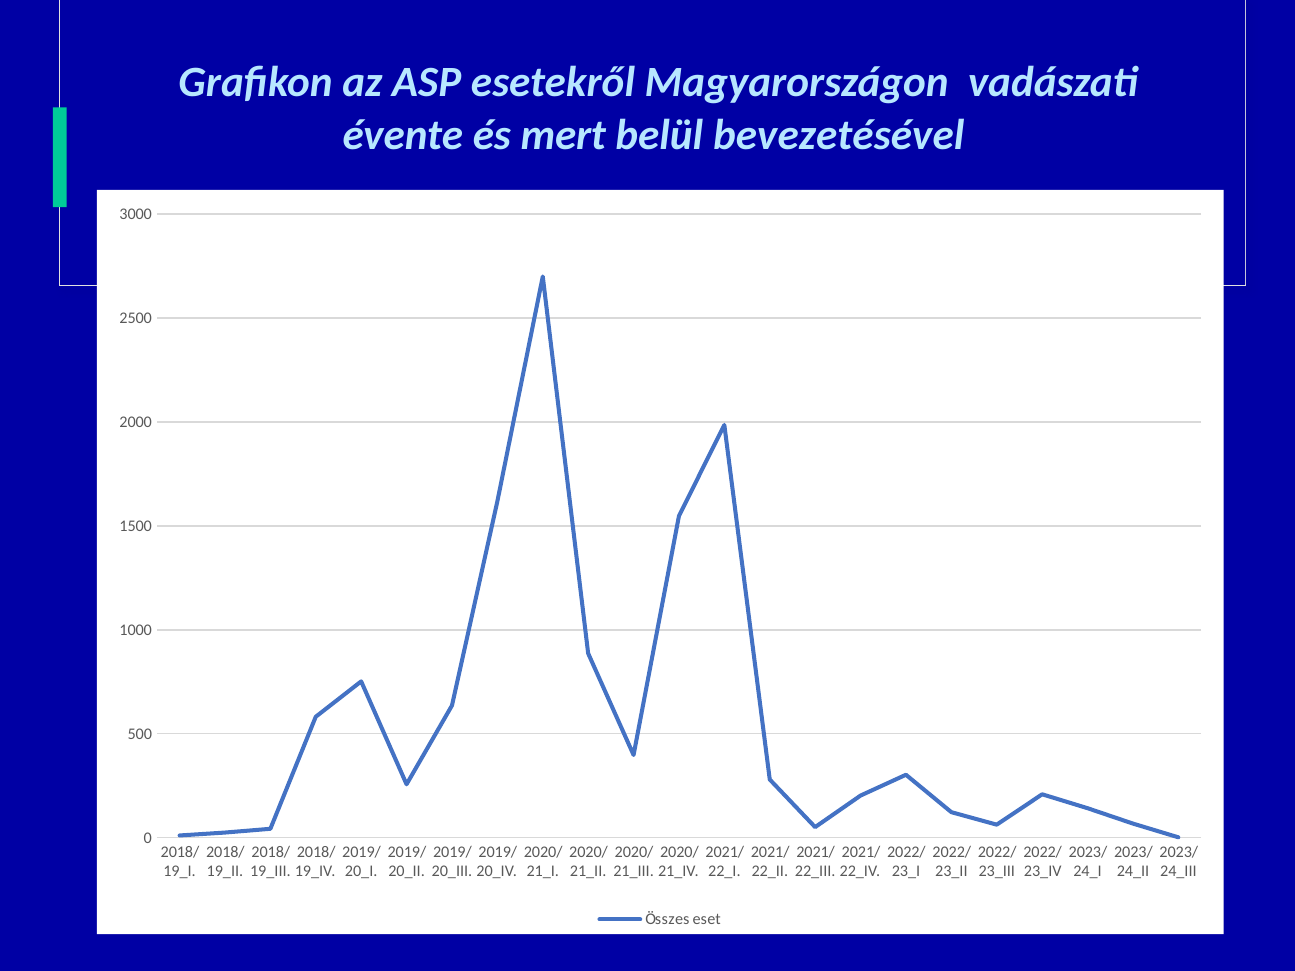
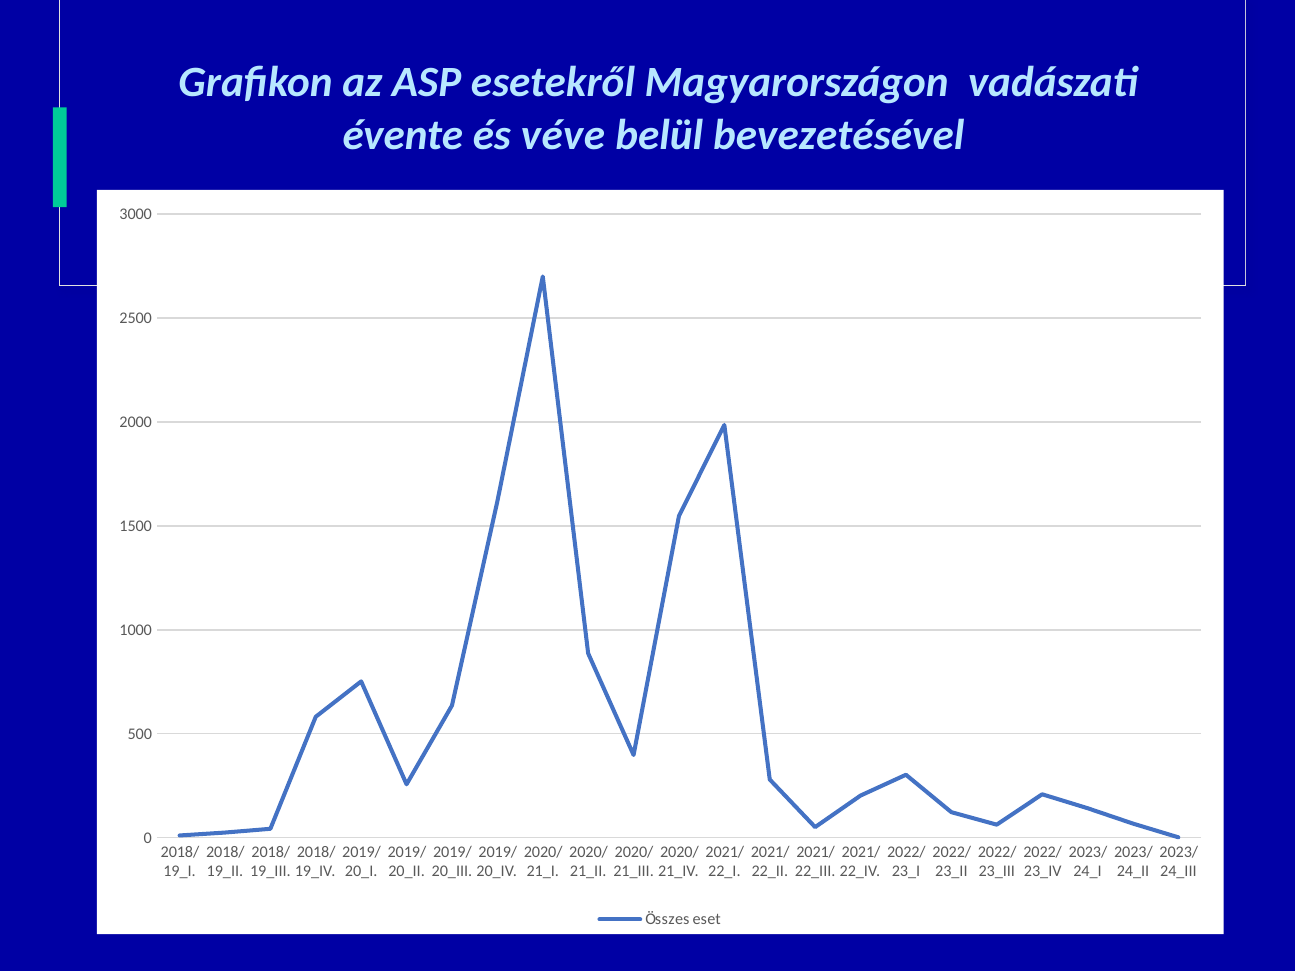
mert: mert -> véve (563, 135)
